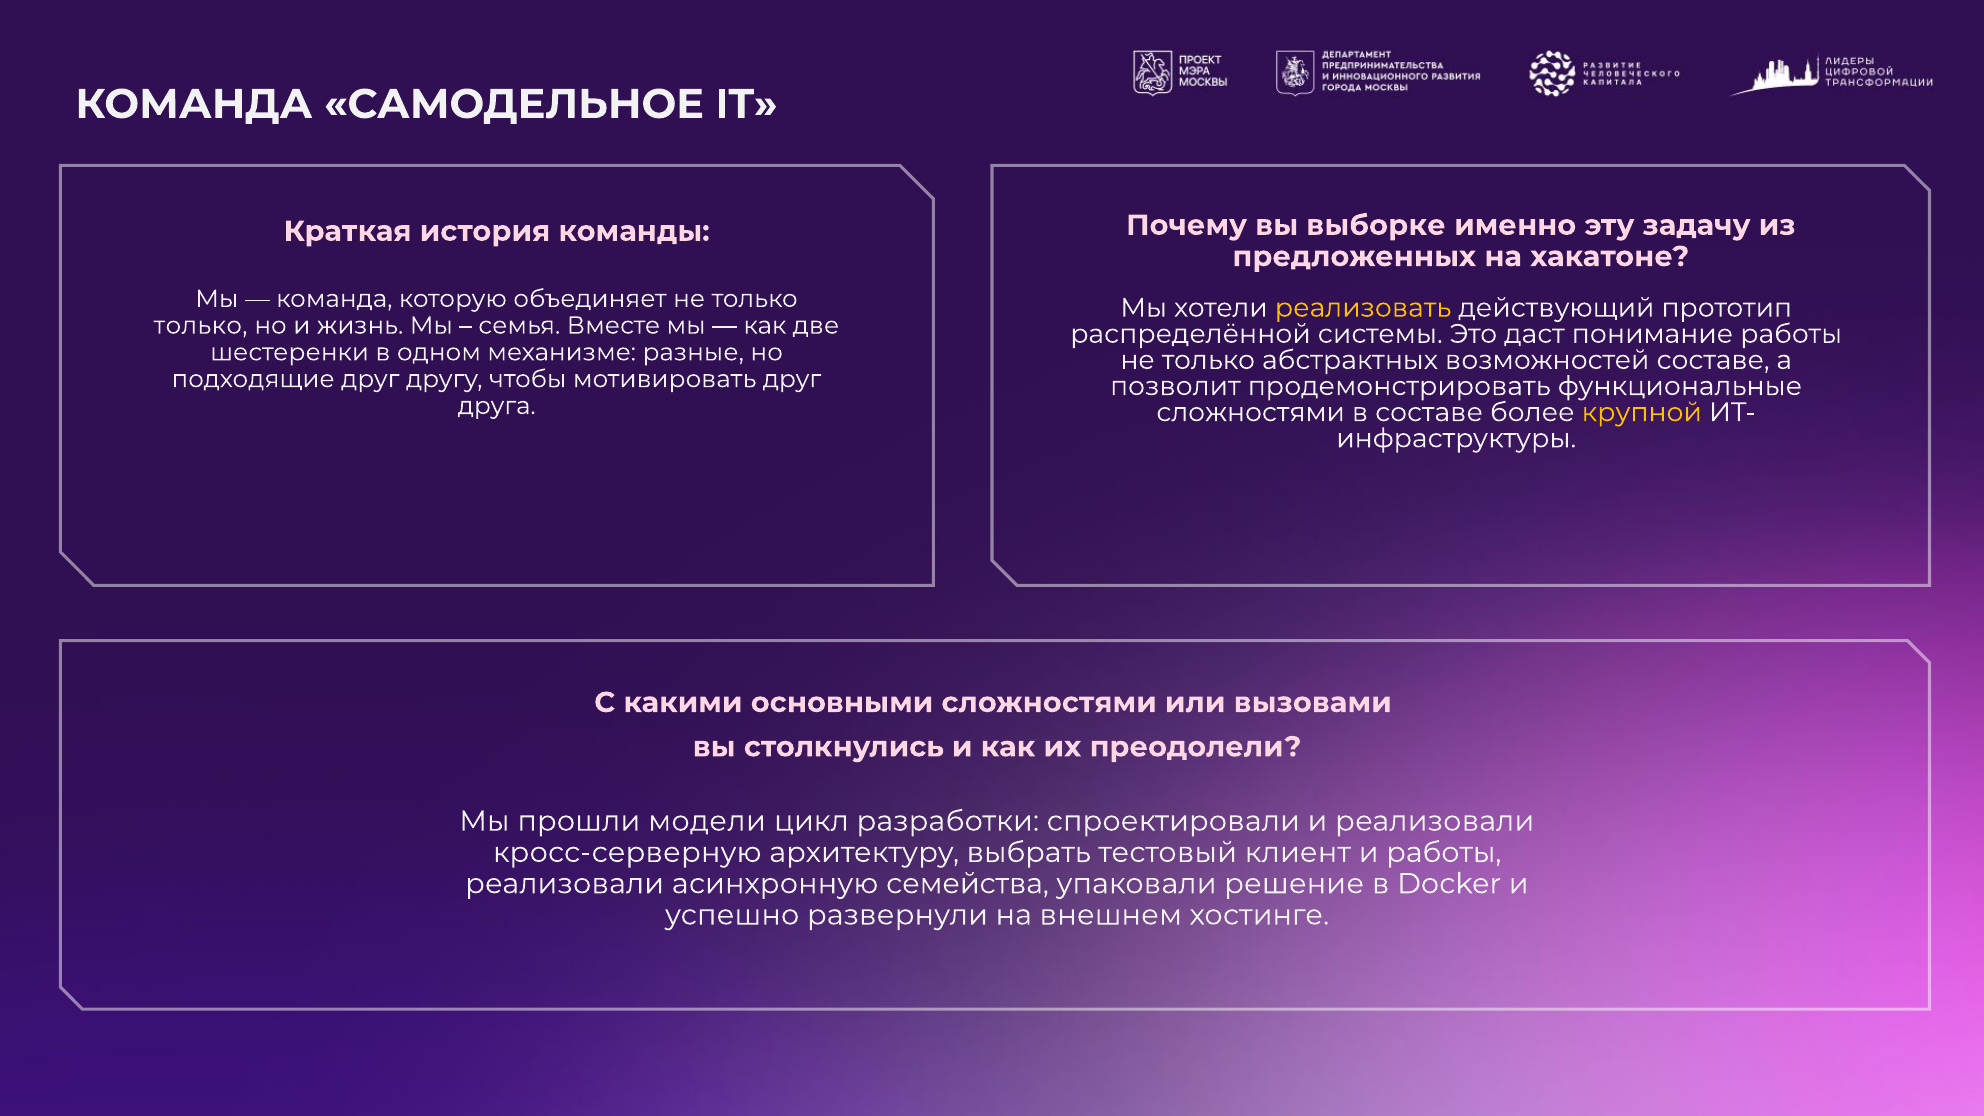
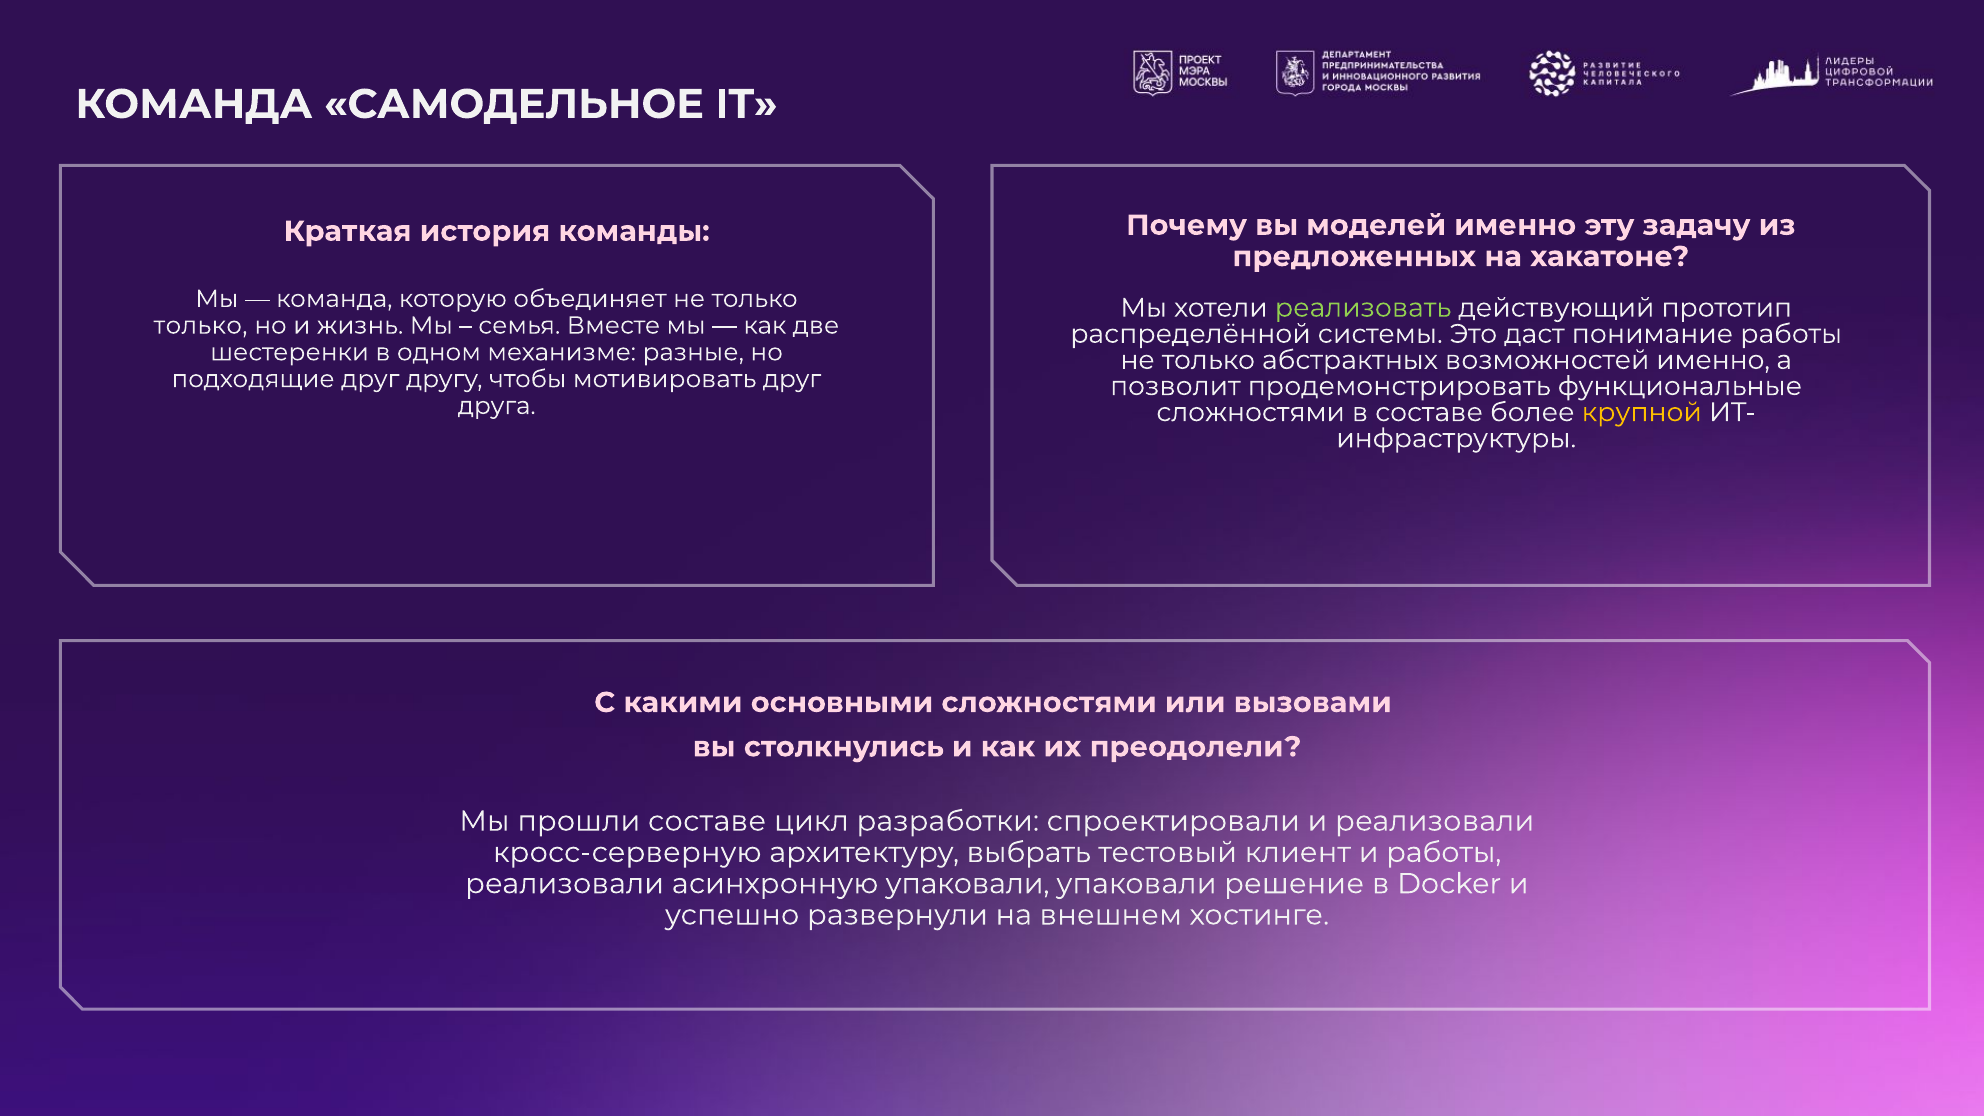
выборке: выборке -> моделей (1376, 225)
реализовать colour: yellow -> light green (1363, 308)
возможностей составе: составе -> именно (1713, 360)
прошли модели: модели -> составе (707, 821)
асинхронную семейства: семейства -> упаковали (967, 884)
